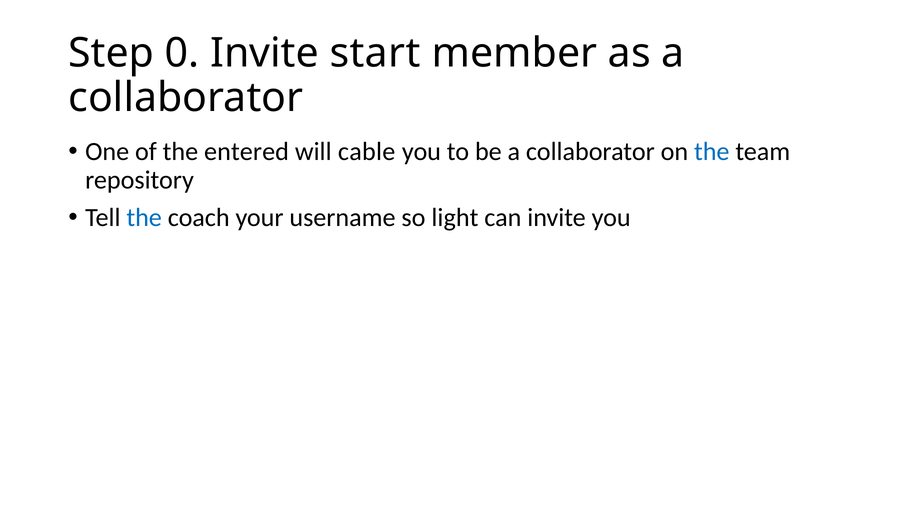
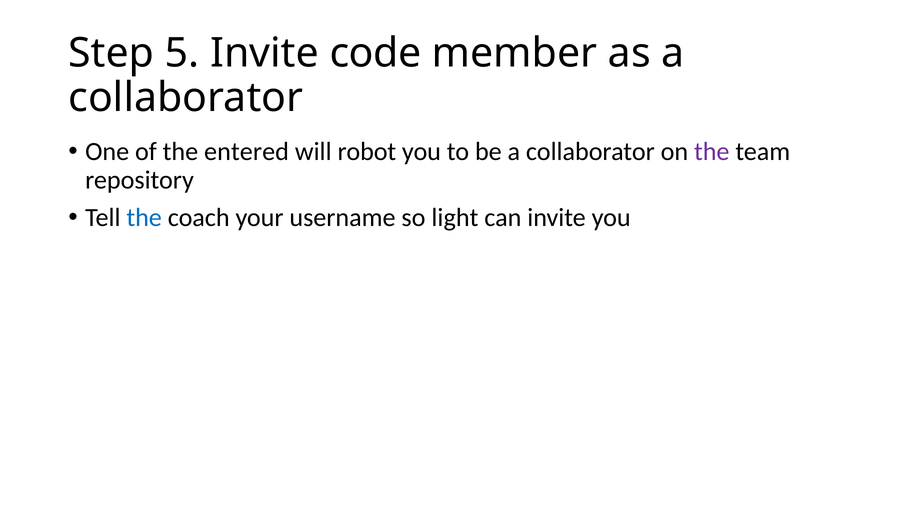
0: 0 -> 5 (182, 53)
start: start -> code (376, 53)
cable: cable -> robot (367, 152)
the colour: blue -> purple (712, 152)
